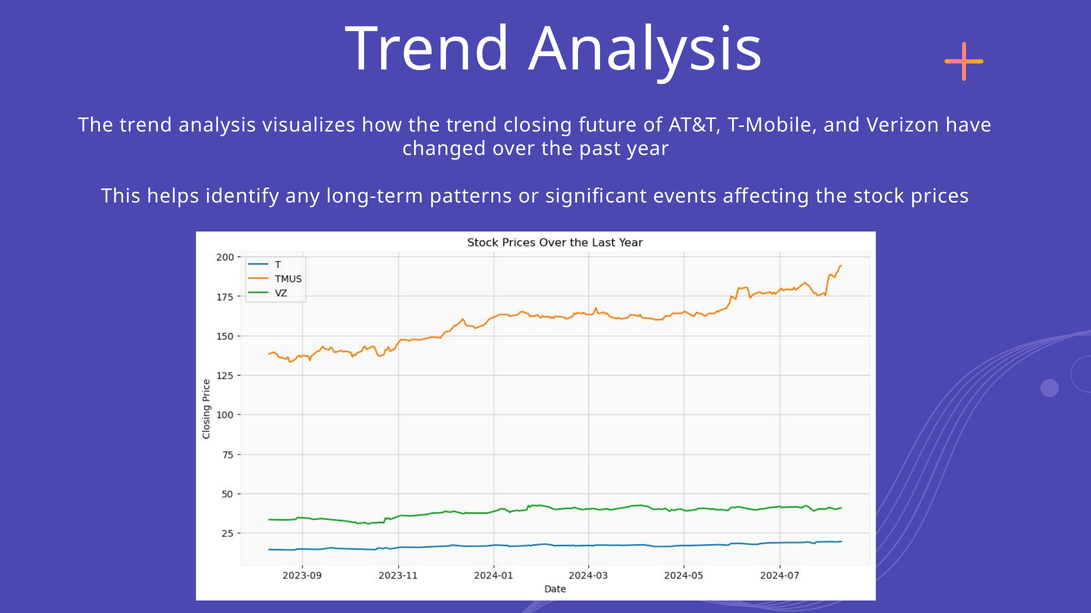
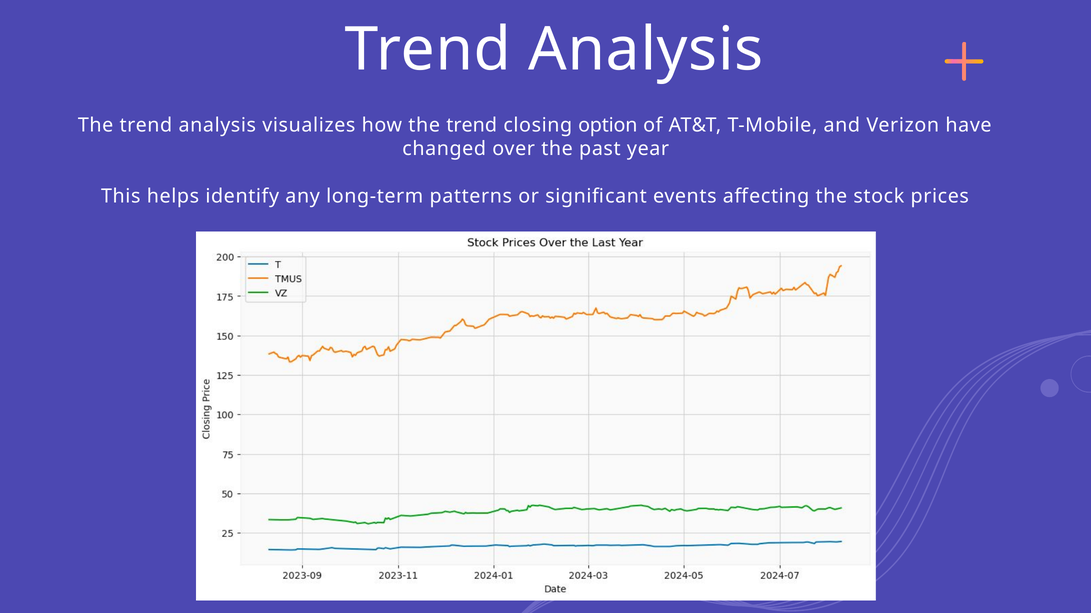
future: future -> option (608, 126)
